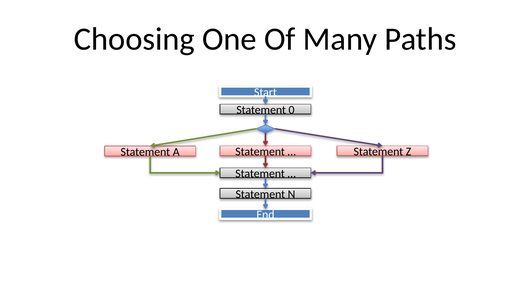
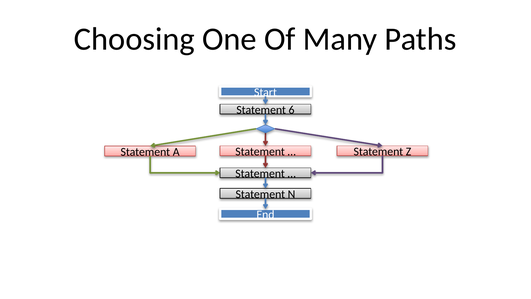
0: 0 -> 6 (292, 110)
